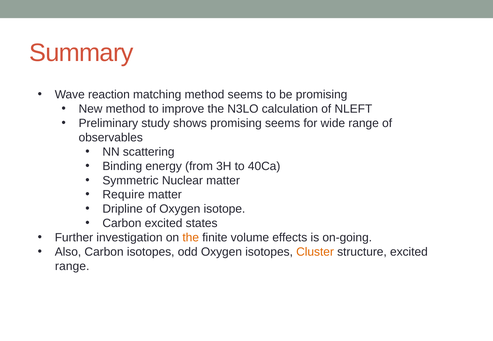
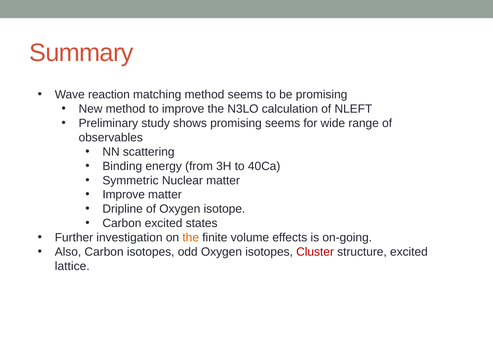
Require: Require -> Improve (124, 195)
Cluster colour: orange -> red (315, 252)
range: range -> lattice (72, 266)
